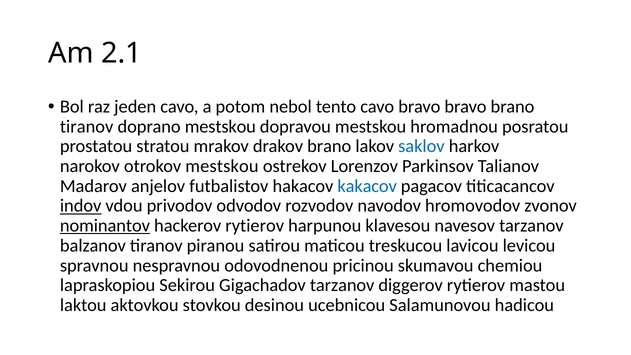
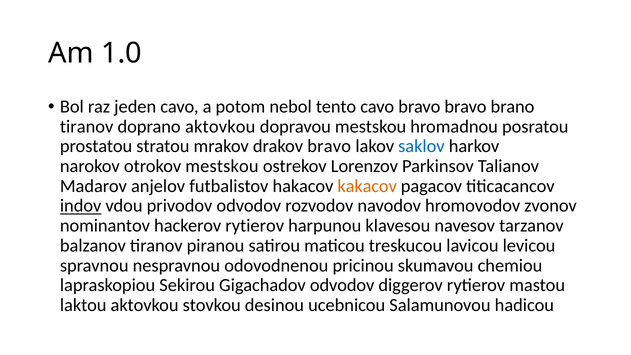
2.1: 2.1 -> 1.0 (122, 53)
doprano mestskou: mestskou -> aktovkou (220, 126)
drakov brano: brano -> bravo (329, 146)
kakacov colour: blue -> orange (367, 186)
nominantov underline: present -> none (105, 226)
Gigachadov tarzanov: tarzanov -> odvodov (342, 285)
